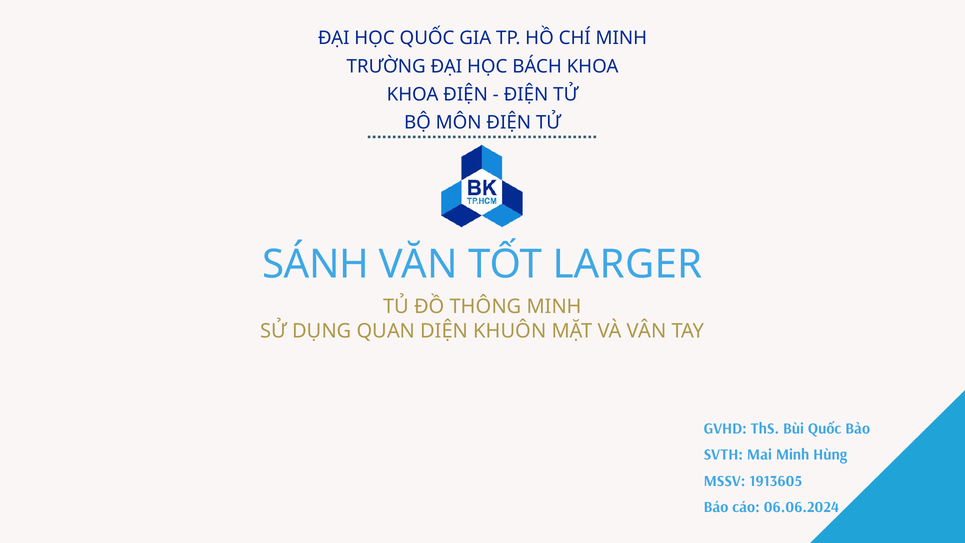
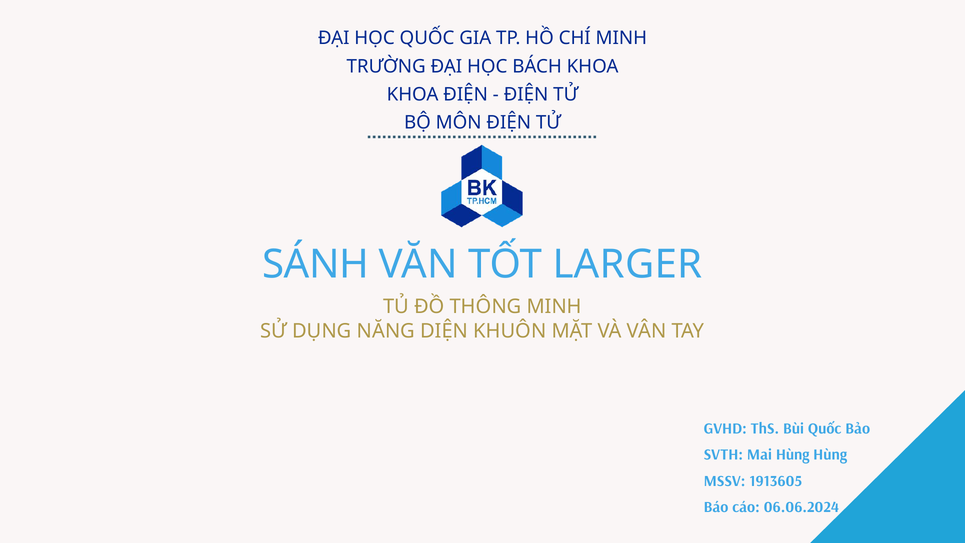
QUAN: QUAN -> NĂNG (386, 331)
Mai Minh: Minh -> Hùng (793, 455)
